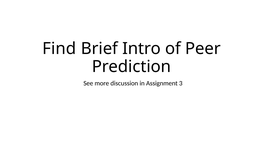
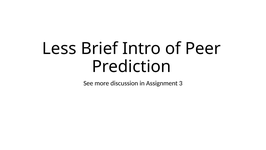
Find: Find -> Less (59, 49)
